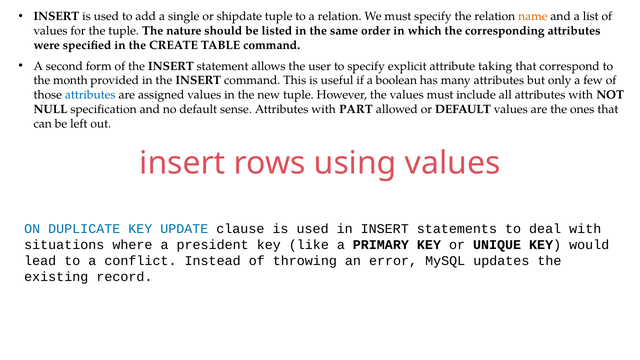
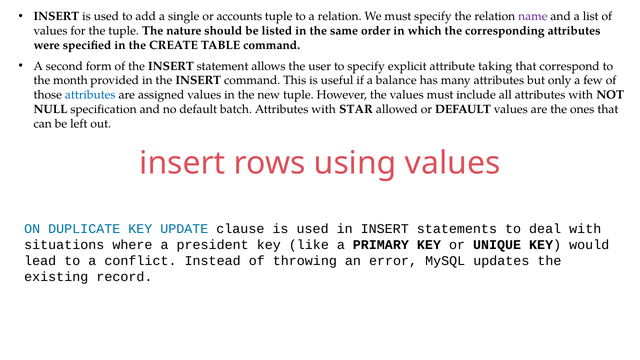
shipdate: shipdate -> accounts (239, 17)
name colour: orange -> purple (533, 17)
boolean: boolean -> balance (396, 80)
sense: sense -> batch (236, 109)
PART: PART -> STAR (356, 109)
